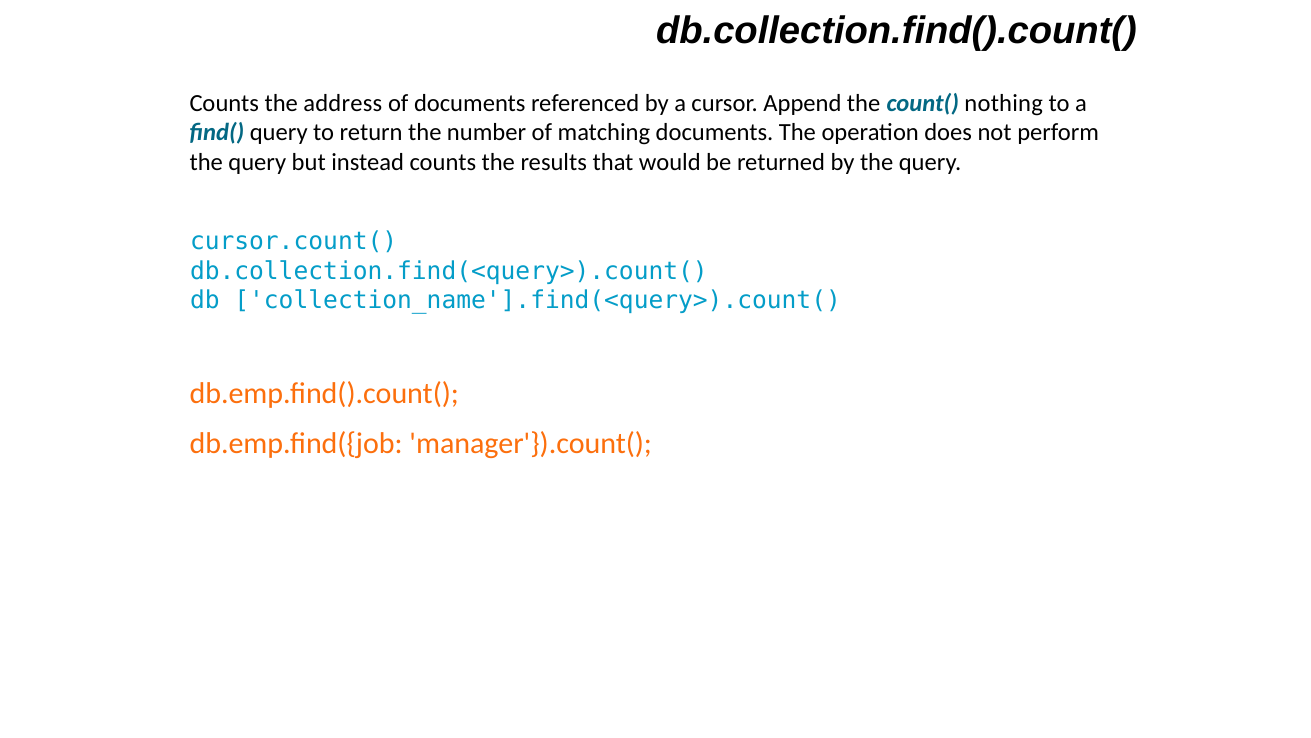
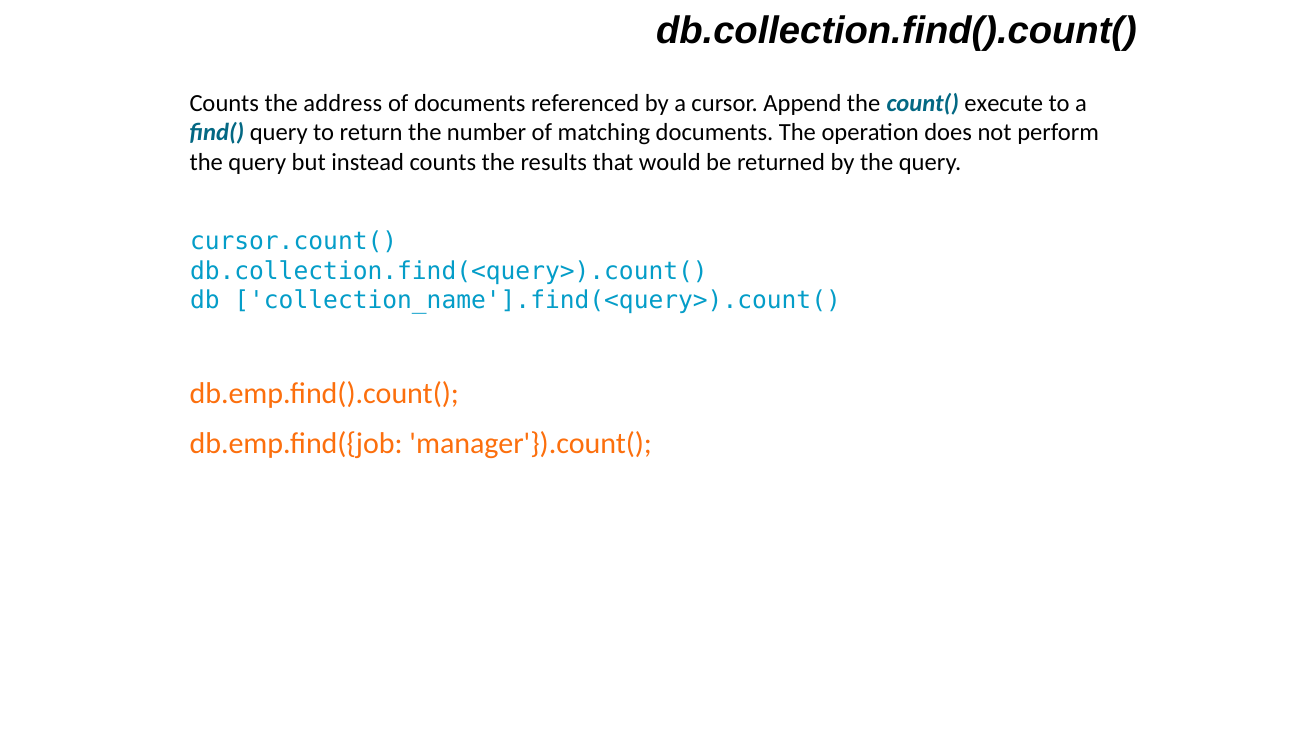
nothing: nothing -> execute (1004, 103)
